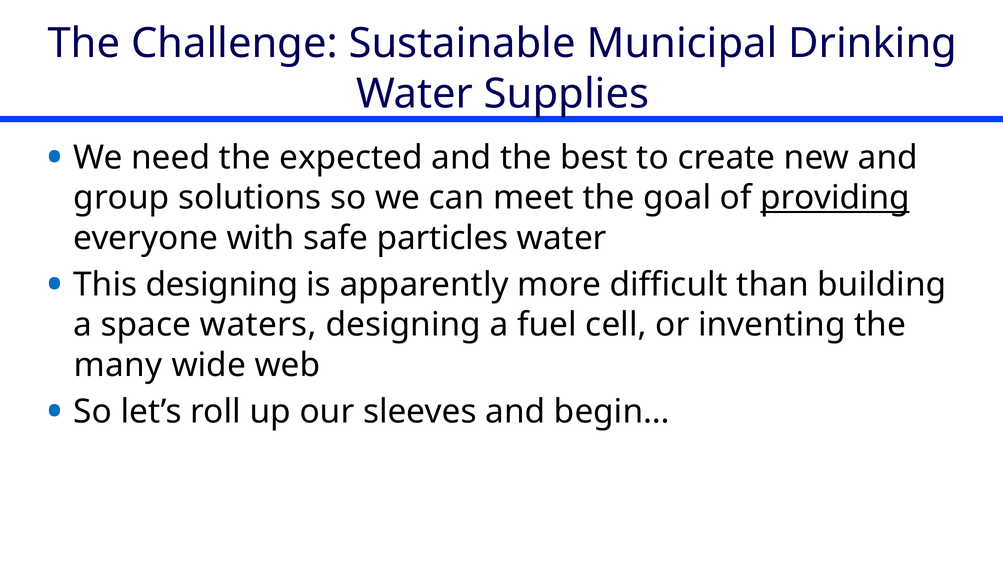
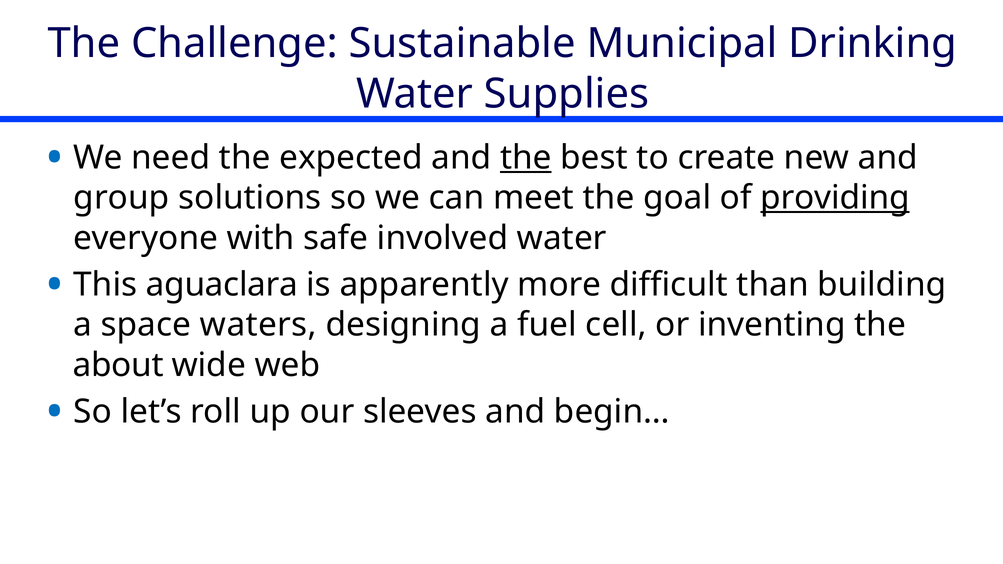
the underline: none -> present (526, 158)
particles: particles -> involved (443, 238)
This designing: designing -> aguaclara (222, 285)
many: many -> about (118, 365)
